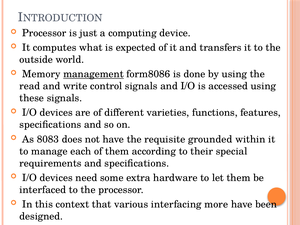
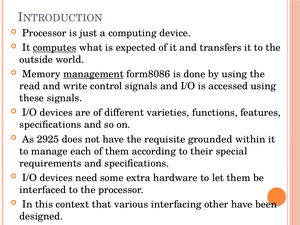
computes underline: none -> present (55, 48)
8083: 8083 -> 2925 (48, 139)
more: more -> other (216, 204)
